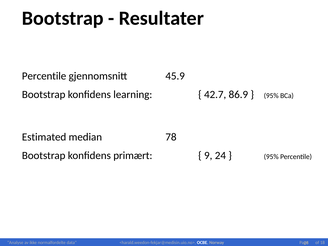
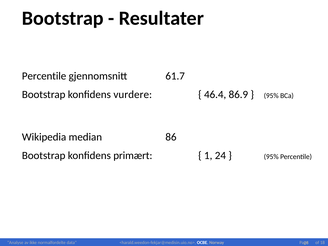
45.9: 45.9 -> 61.7 (175, 76)
learning: learning -> vurdere (133, 95)
42.7: 42.7 -> 46.4 (215, 95)
Estimated: Estimated -> Wikipedia (44, 137)
78: 78 -> 86 (171, 137)
9: 9 -> 1 (208, 155)
